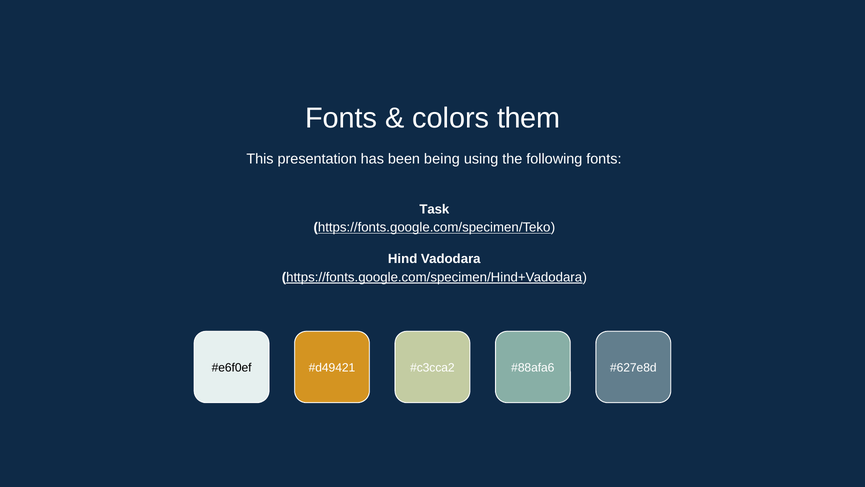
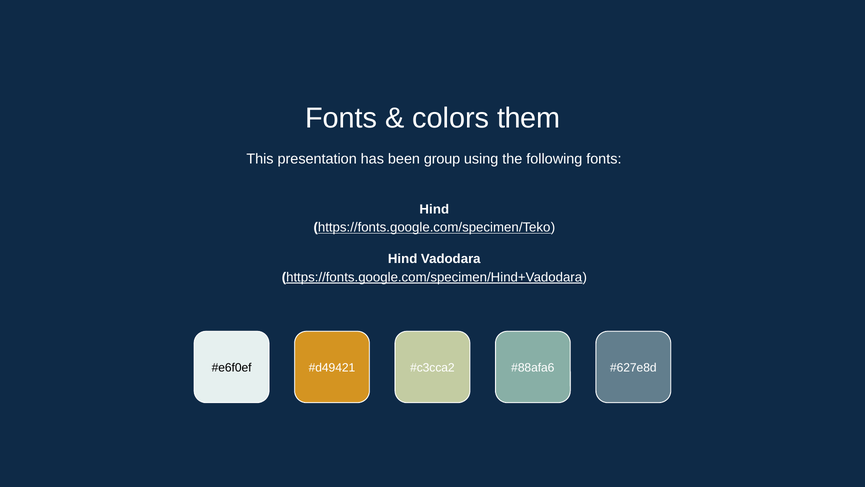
being: being -> group (442, 159)
Task: Task -> Hind (434, 209)
